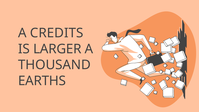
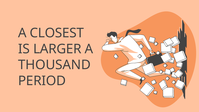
CREDITS: CREDITS -> CLOSEST (57, 33)
EARTHS: EARTHS -> PERIOD (42, 81)
